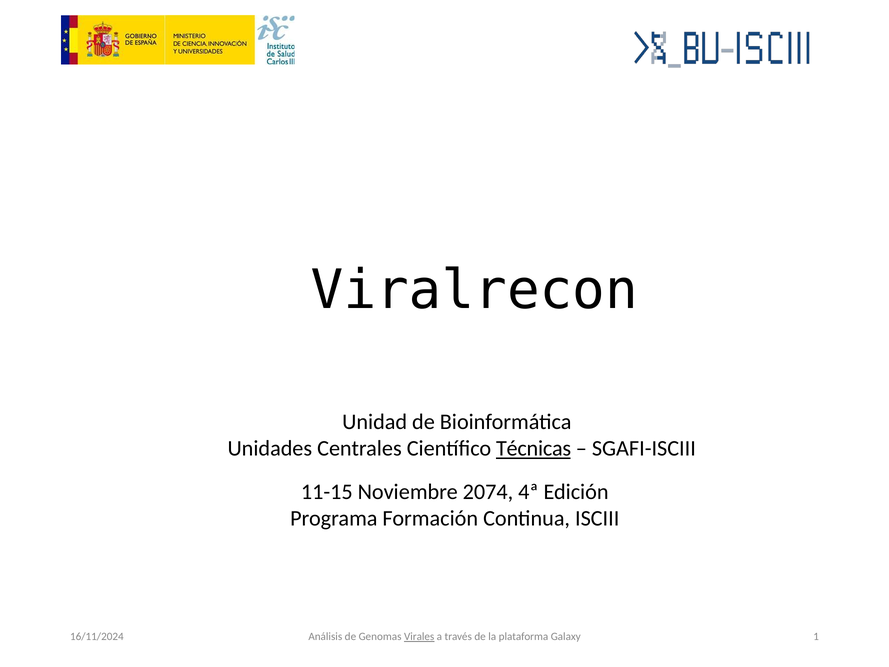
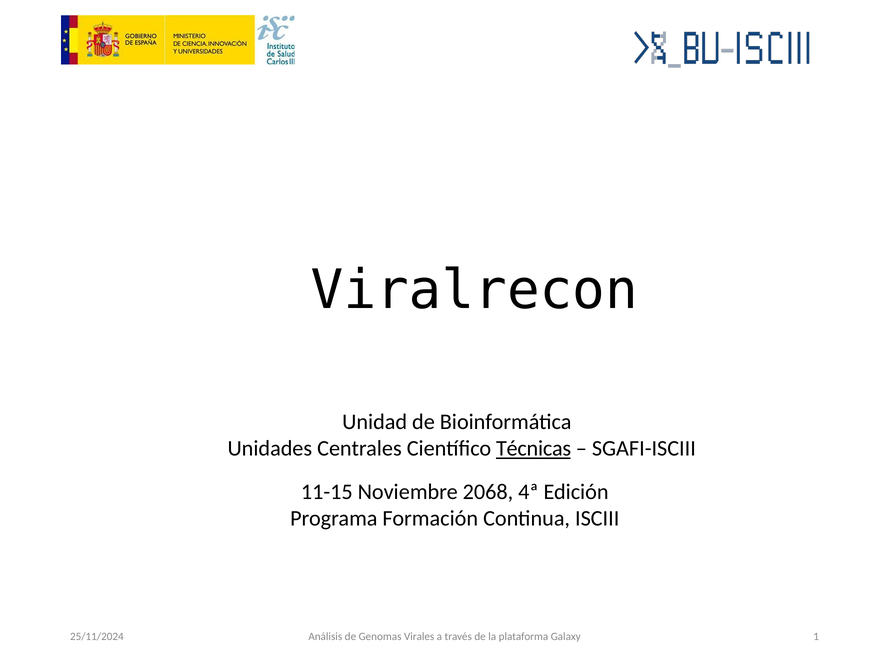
2074: 2074 -> 2068 (488, 492)
16/11/2024: 16/11/2024 -> 25/11/2024 (97, 636)
Virales underline: present -> none (419, 636)
